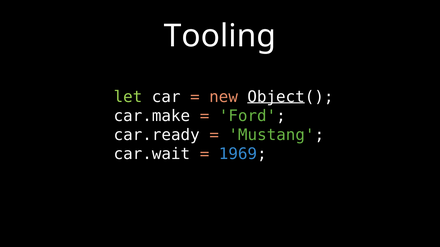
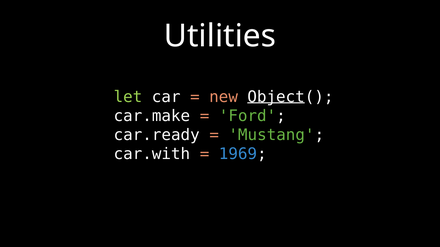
Tooling: Tooling -> Utilities (220, 36)
car.wait: car.wait -> car.with (152, 154)
